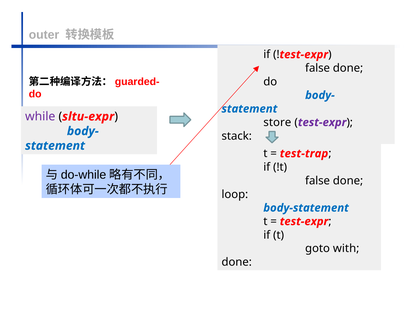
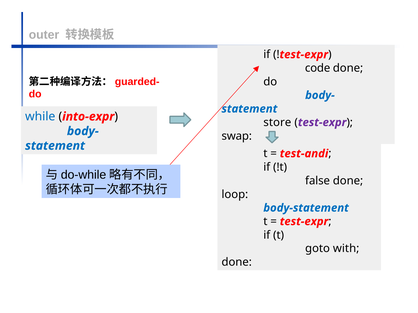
false: false -> code (318, 68)
while colour: purple -> blue (40, 117)
sltu-expr: sltu-expr -> into-expr (88, 117)
stack: stack -> swap (237, 136)
test-trap: test-trap -> test-andi (304, 154)
